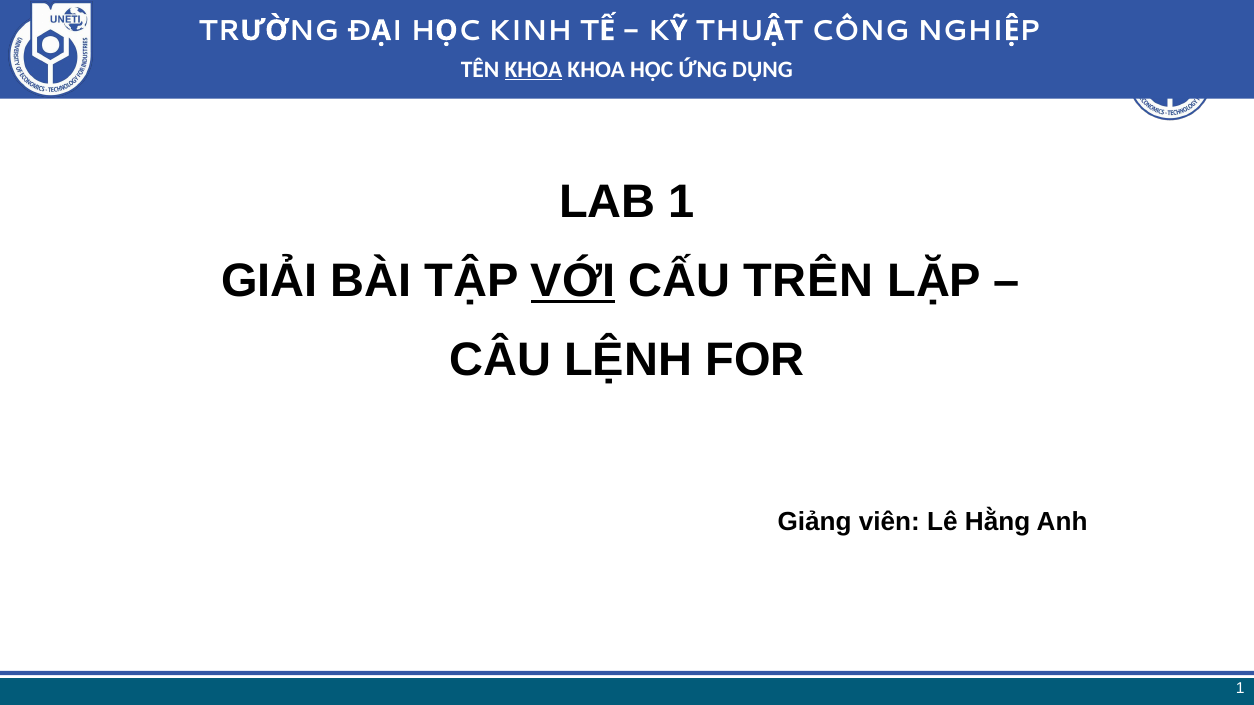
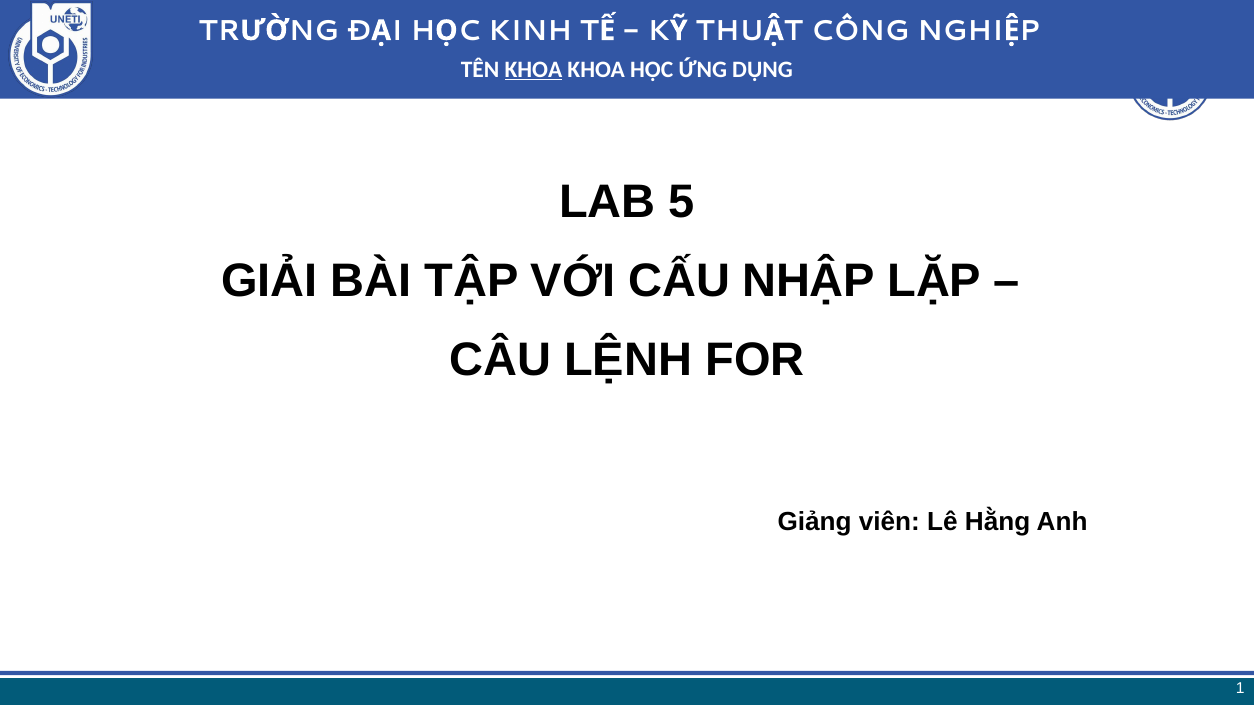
LAB 1: 1 -> 5 (682, 202)
VỚI underline: present -> none (573, 281)
TRÊN: TRÊN -> NHẬP (809, 281)
